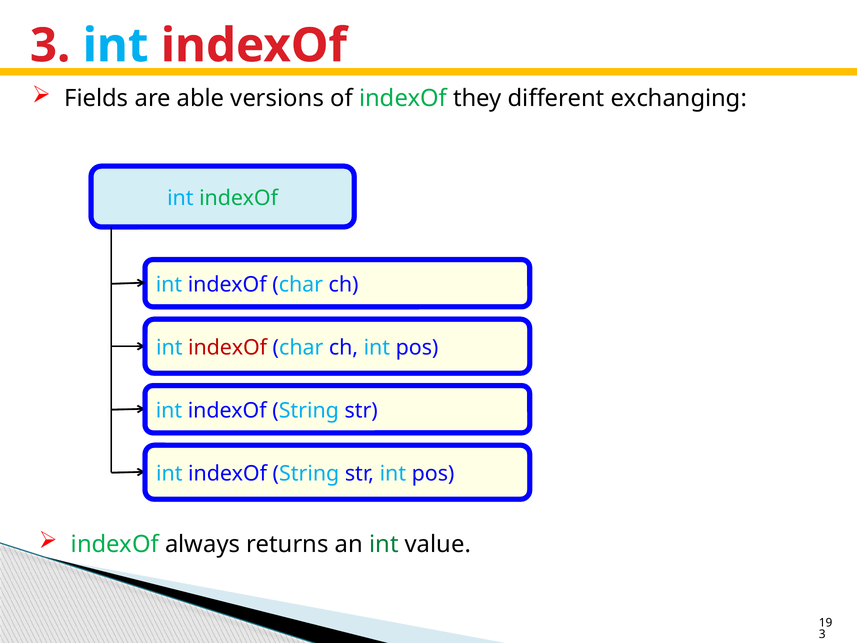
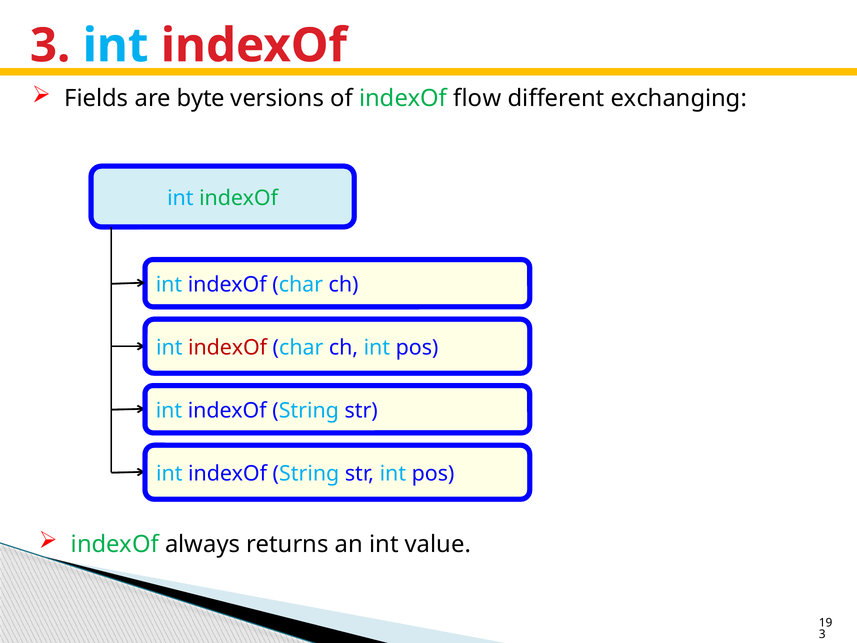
able: able -> byte (201, 99)
they: they -> flow (477, 99)
int colour: green -> black (384, 544)
